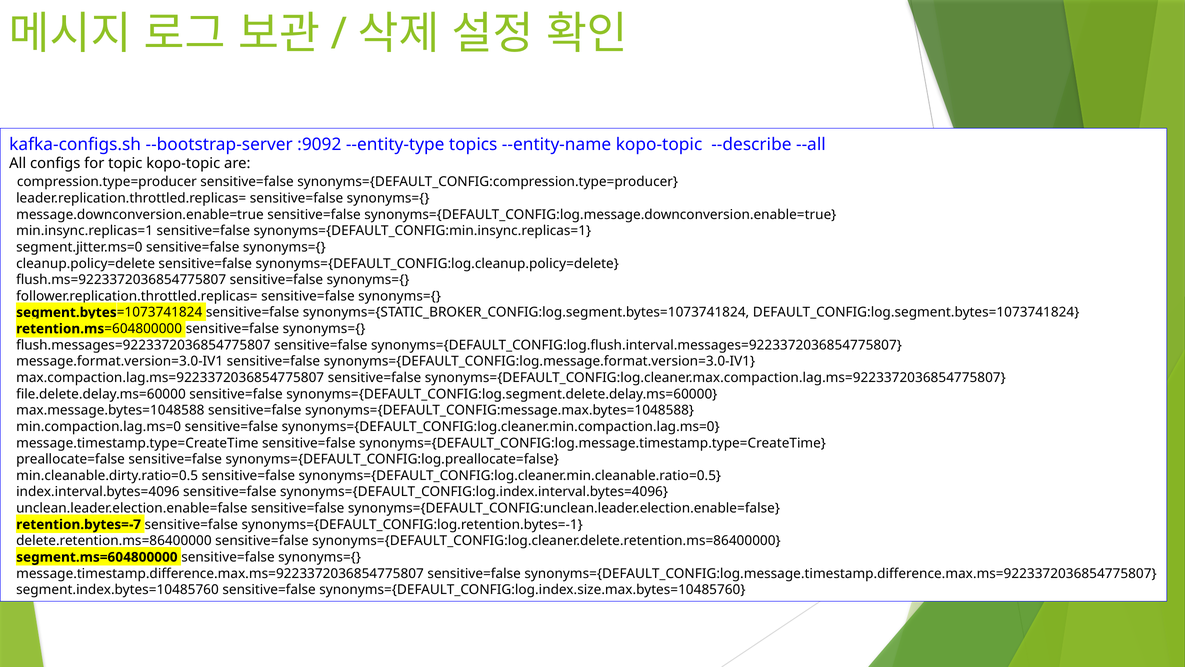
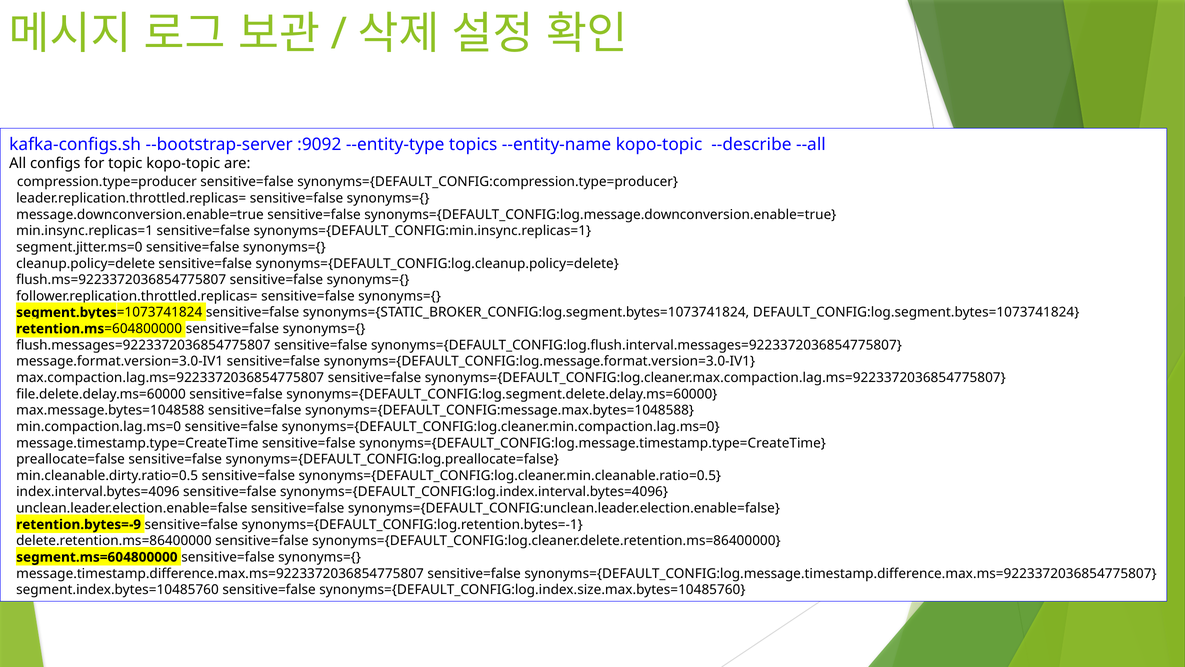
retention.bytes=-7: retention.bytes=-7 -> retention.bytes=-9 (79, 524)
